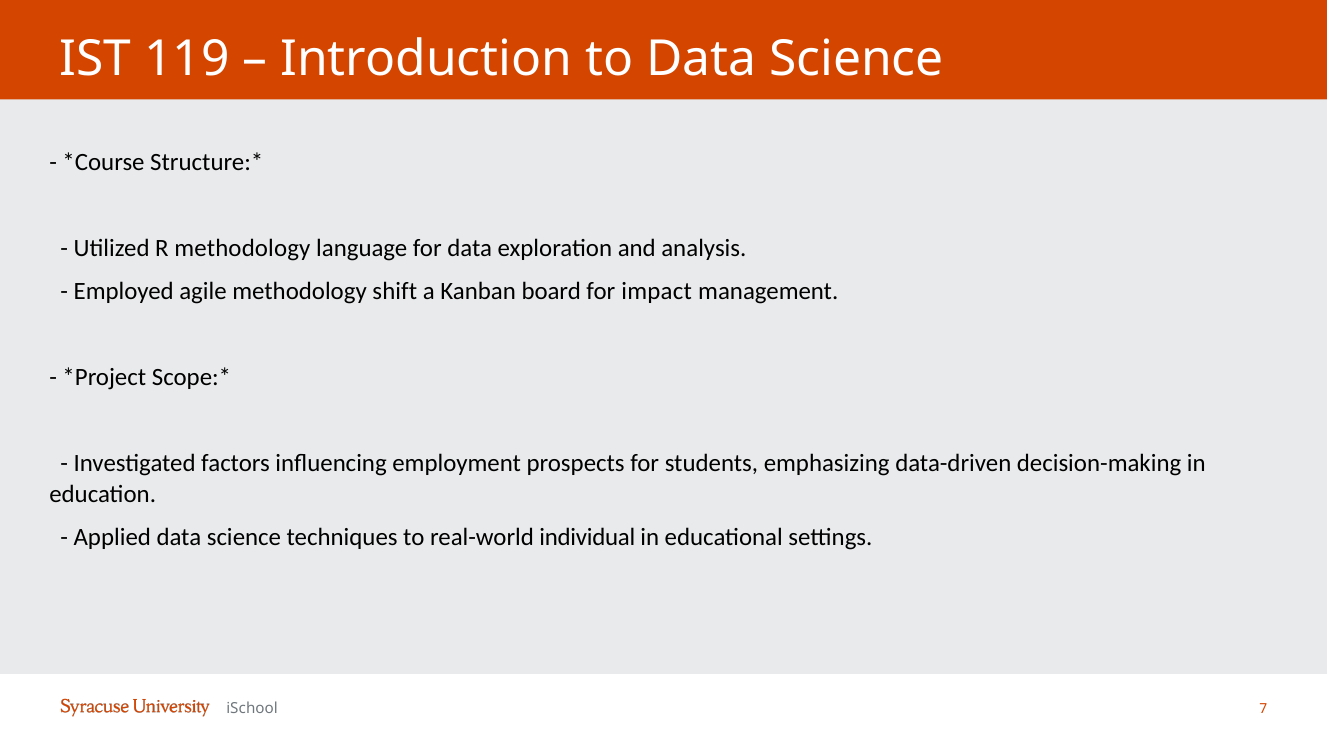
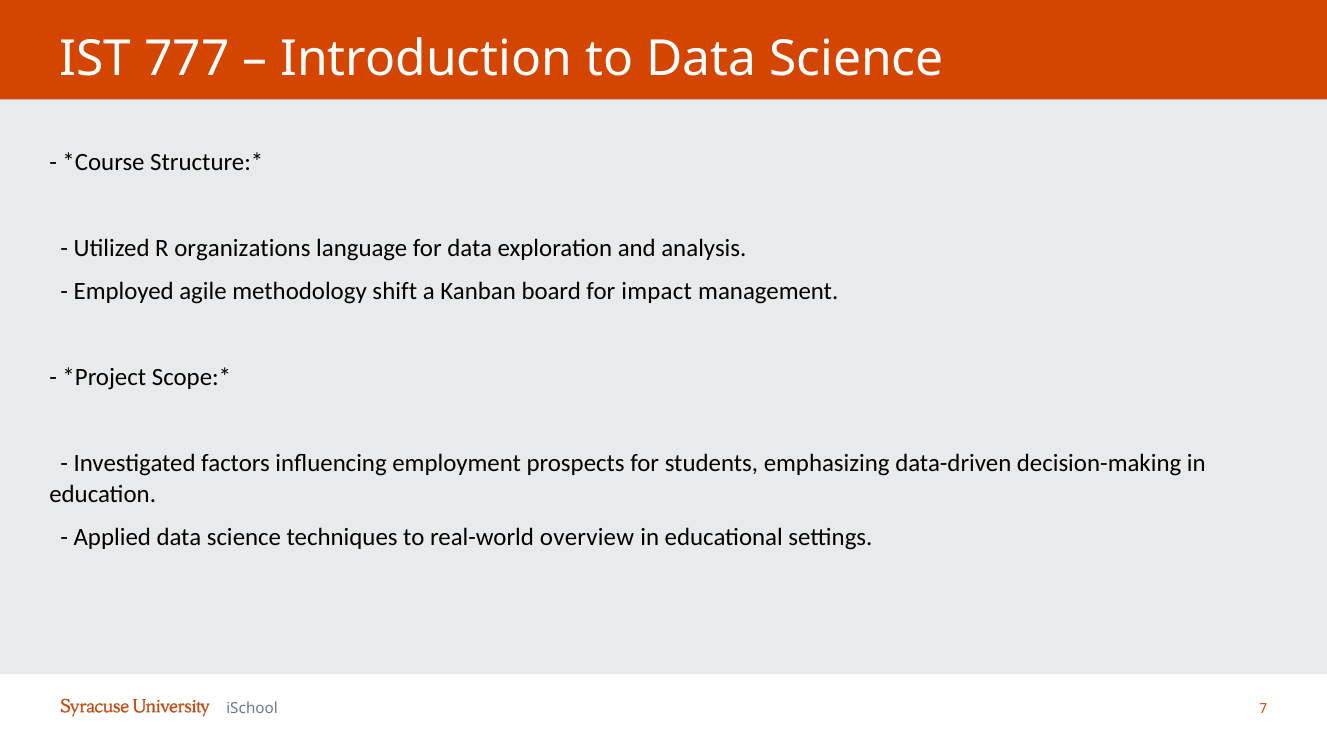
119: 119 -> 777 (187, 59)
R methodology: methodology -> organizations (242, 248)
individual: individual -> overview (587, 538)
